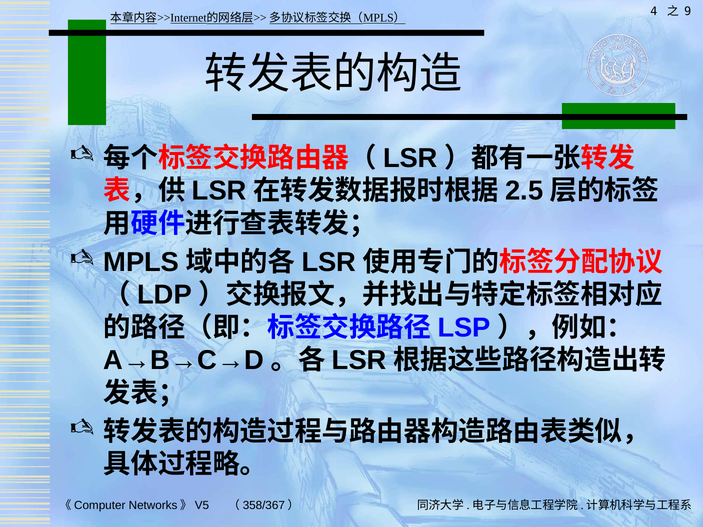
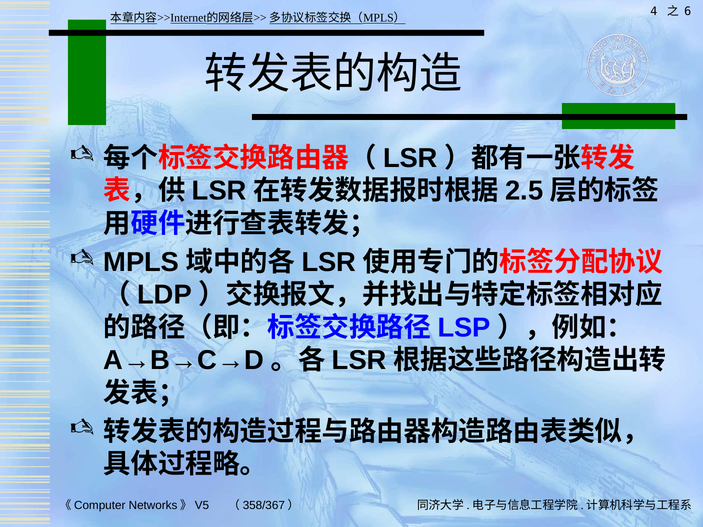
9: 9 -> 6 (688, 11)
